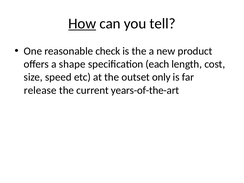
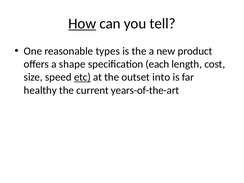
check: check -> types (108, 51)
etc underline: none -> present (82, 77)
only: only -> into (161, 77)
release: release -> healthy (40, 90)
